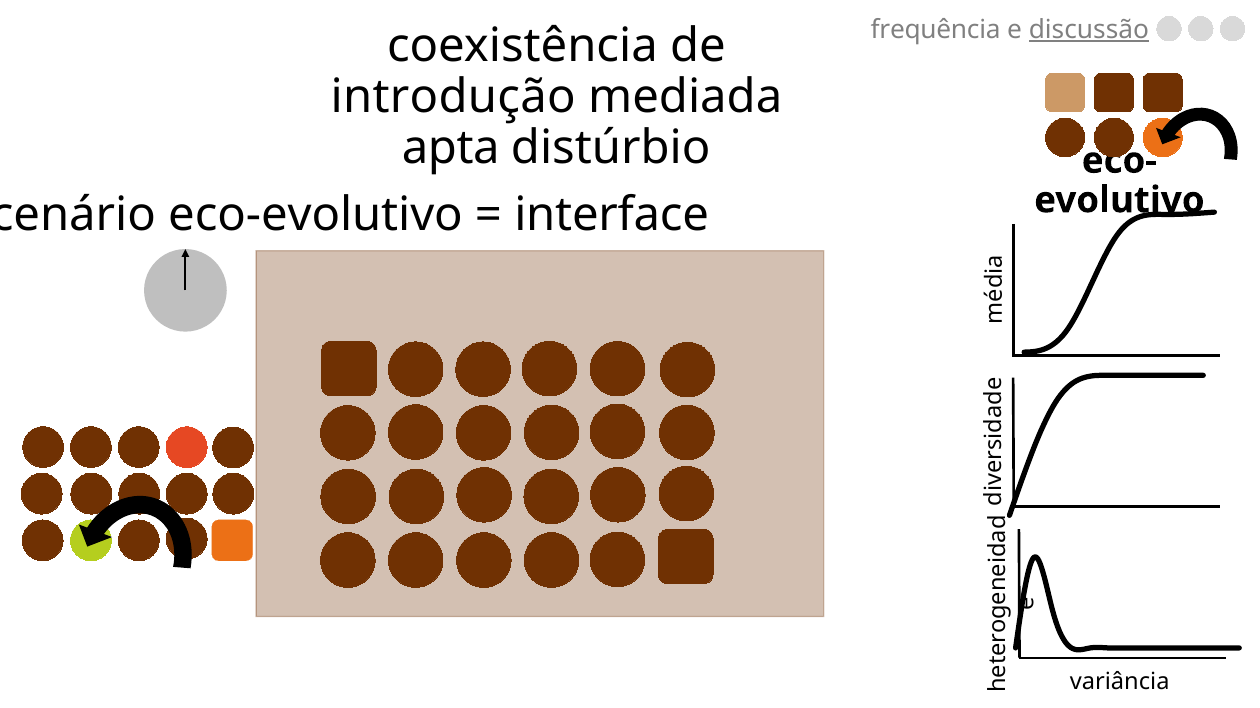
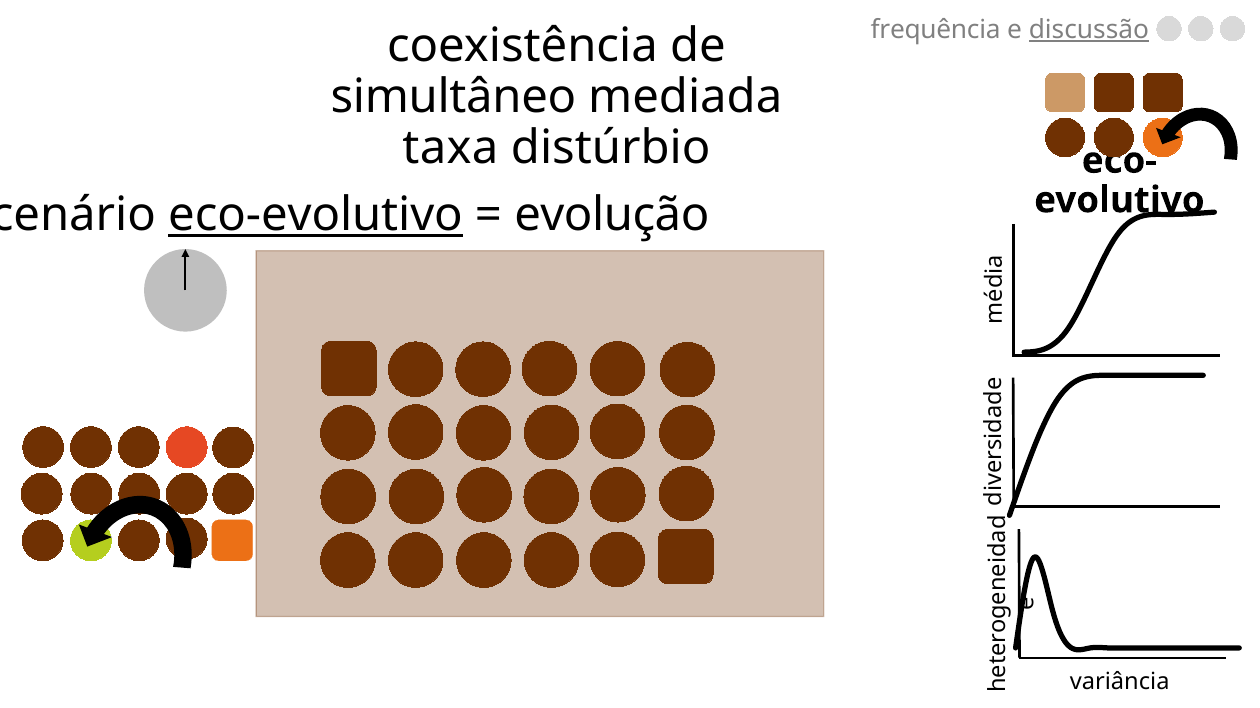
introdução: introdução -> simultâneo (453, 98)
apta: apta -> taxa (450, 149)
eco-evolutivo underline: none -> present (316, 215)
interface: interface -> evolução (612, 215)
